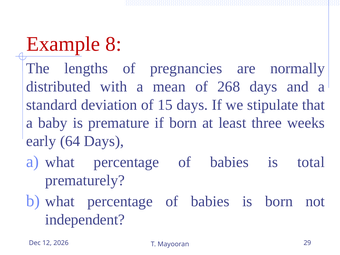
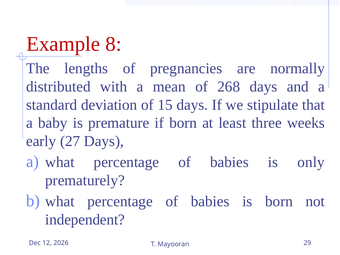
64: 64 -> 27 (70, 141)
total: total -> only (311, 162)
